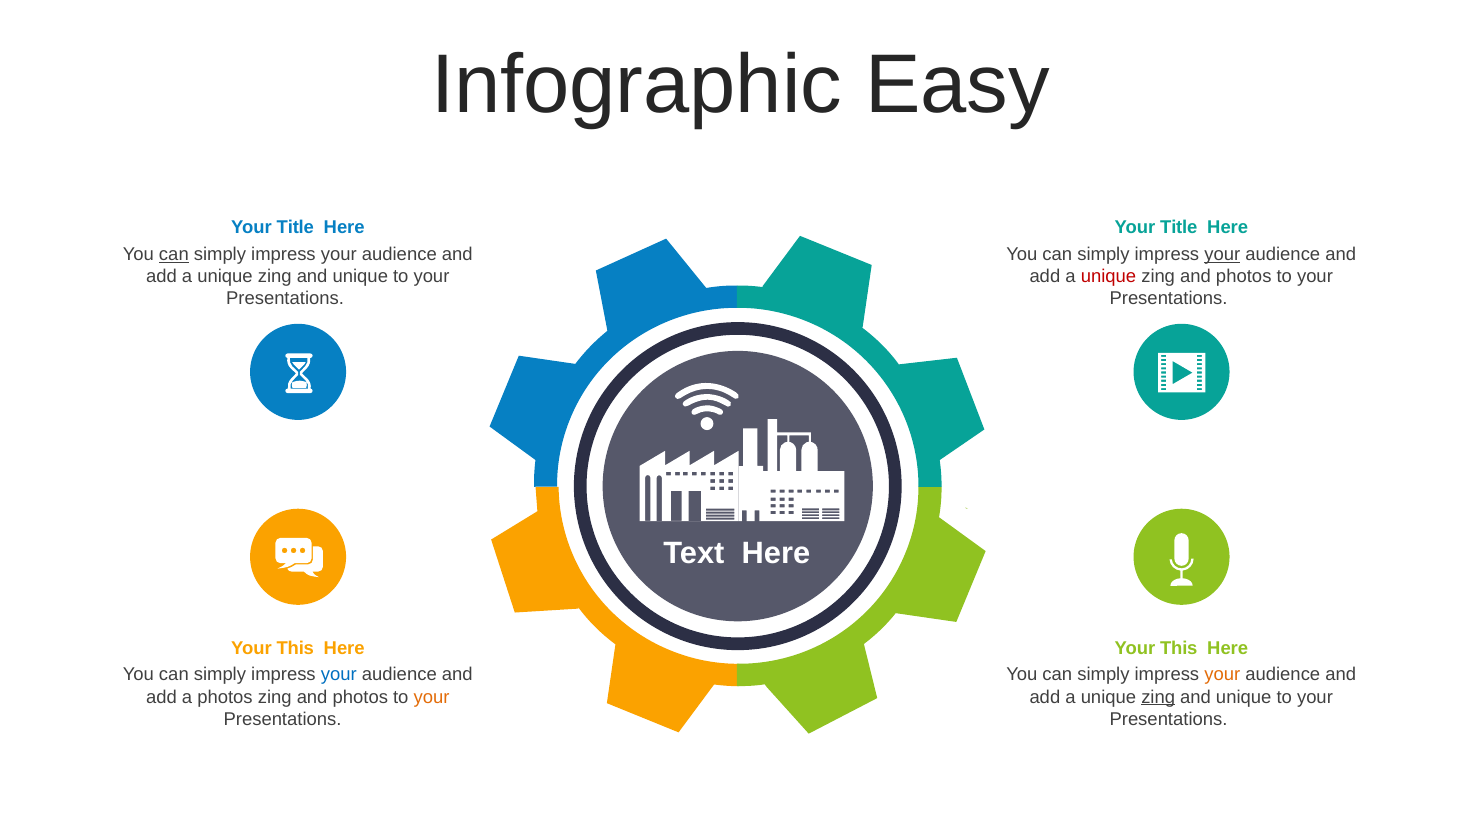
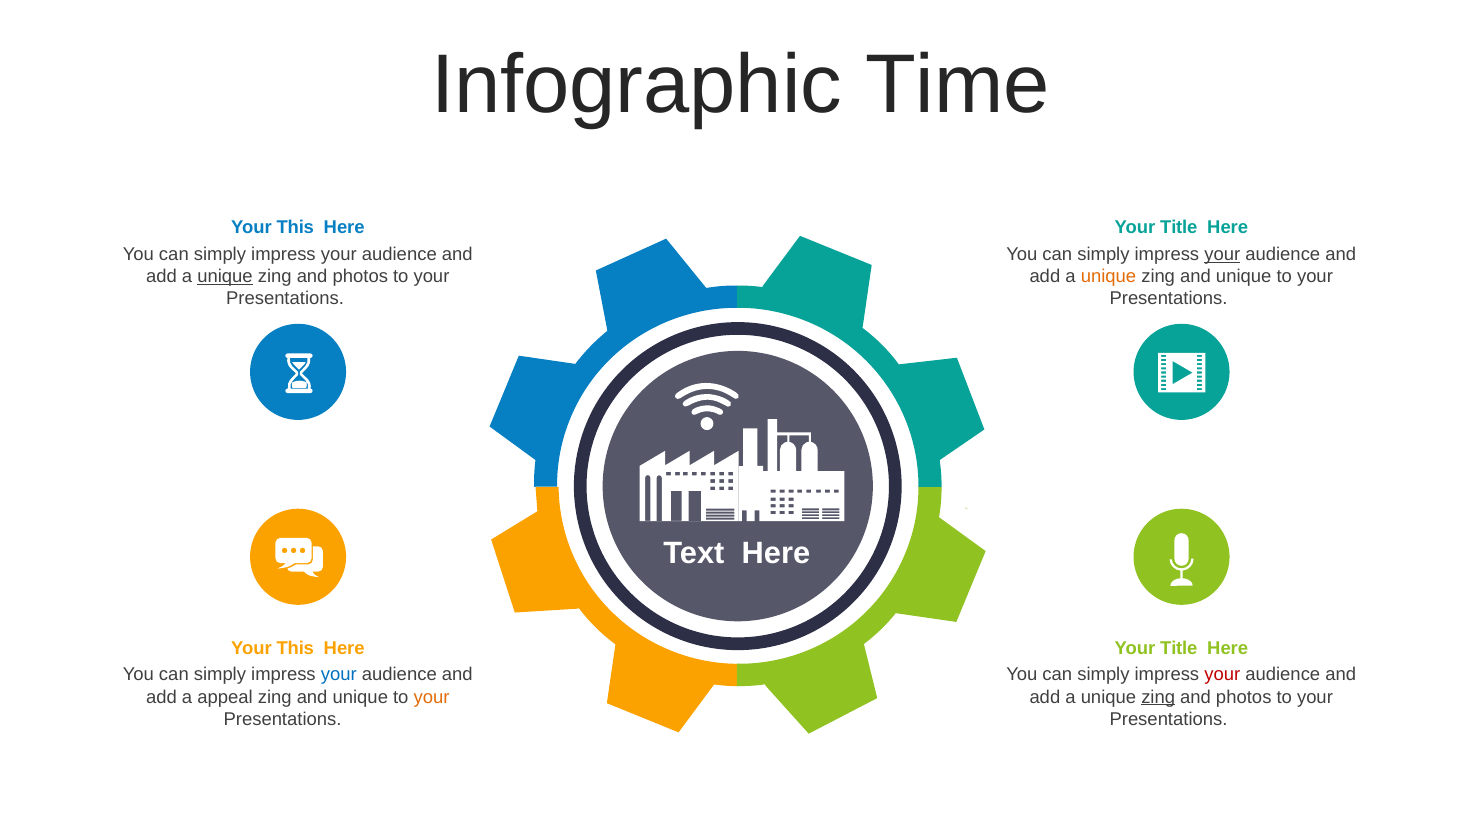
Easy: Easy -> Time (957, 85)
Title: Title -> This (295, 228)
can underline: present -> none (174, 254)
unique underline: none -> present (225, 276)
unique: unique -> photos (360, 276)
unique colour: red -> orange (1108, 276)
photos: photos -> unique (1244, 276)
This: This -> Title (1179, 648)
your colour: orange -> red (1222, 674)
a photos: photos -> appeal (225, 696)
photos: photos -> unique (360, 696)
unique: unique -> photos (1244, 696)
